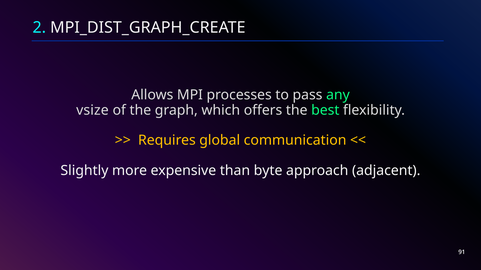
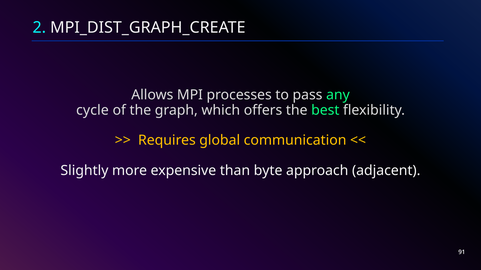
vsize: vsize -> cycle (92, 110)
